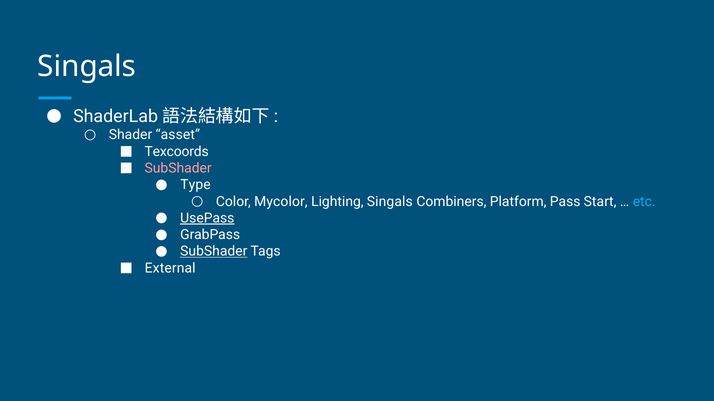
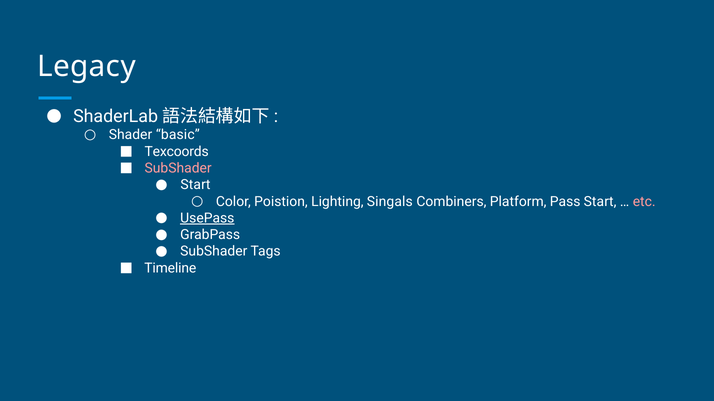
Singals: Singals -> Legacy (87, 66)
asset: asset -> basic (178, 135)
Type: Type -> Start (195, 185)
Mycolor: Mycolor -> Poistion (281, 202)
etc colour: light blue -> pink (644, 202)
SubShader underline: present -> none (214, 252)
External: External -> Timeline (170, 268)
